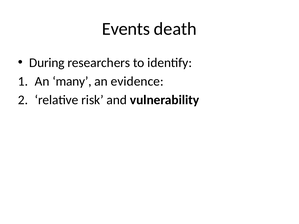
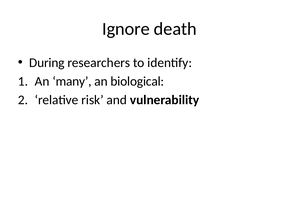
Events: Events -> Ignore (126, 29)
evidence: evidence -> biological (137, 81)
